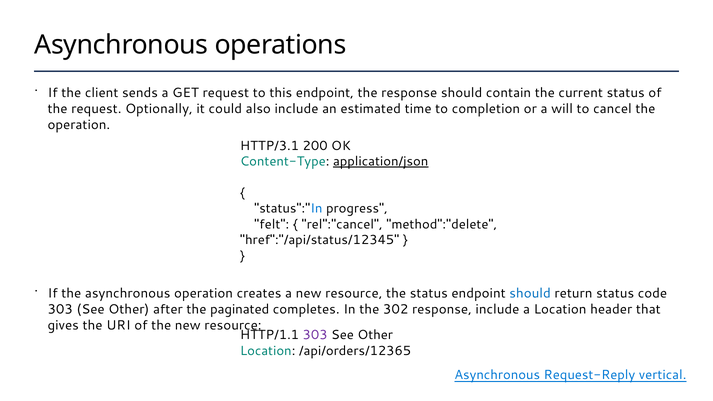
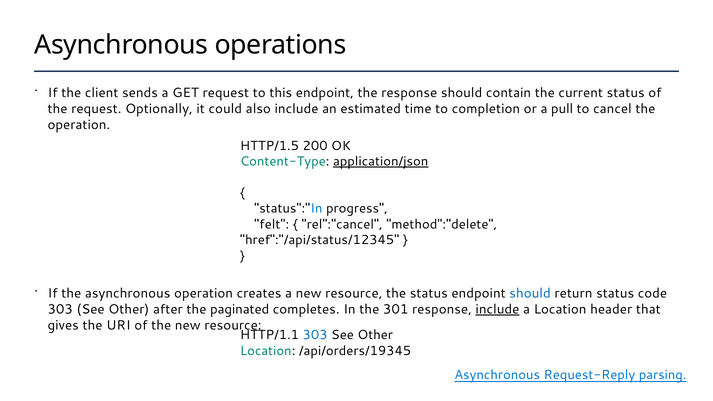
will: will -> pull (562, 109)
HTTP/3.1: HTTP/3.1 -> HTTP/1.5 (270, 146)
302: 302 -> 301 (396, 309)
include underline: none -> present (497, 309)
303 colour: purple -> blue (315, 335)
/api/orders/12365: /api/orders/12365 -> /api/orders/19345 (355, 351)
vertical: vertical -> parsing (663, 375)
